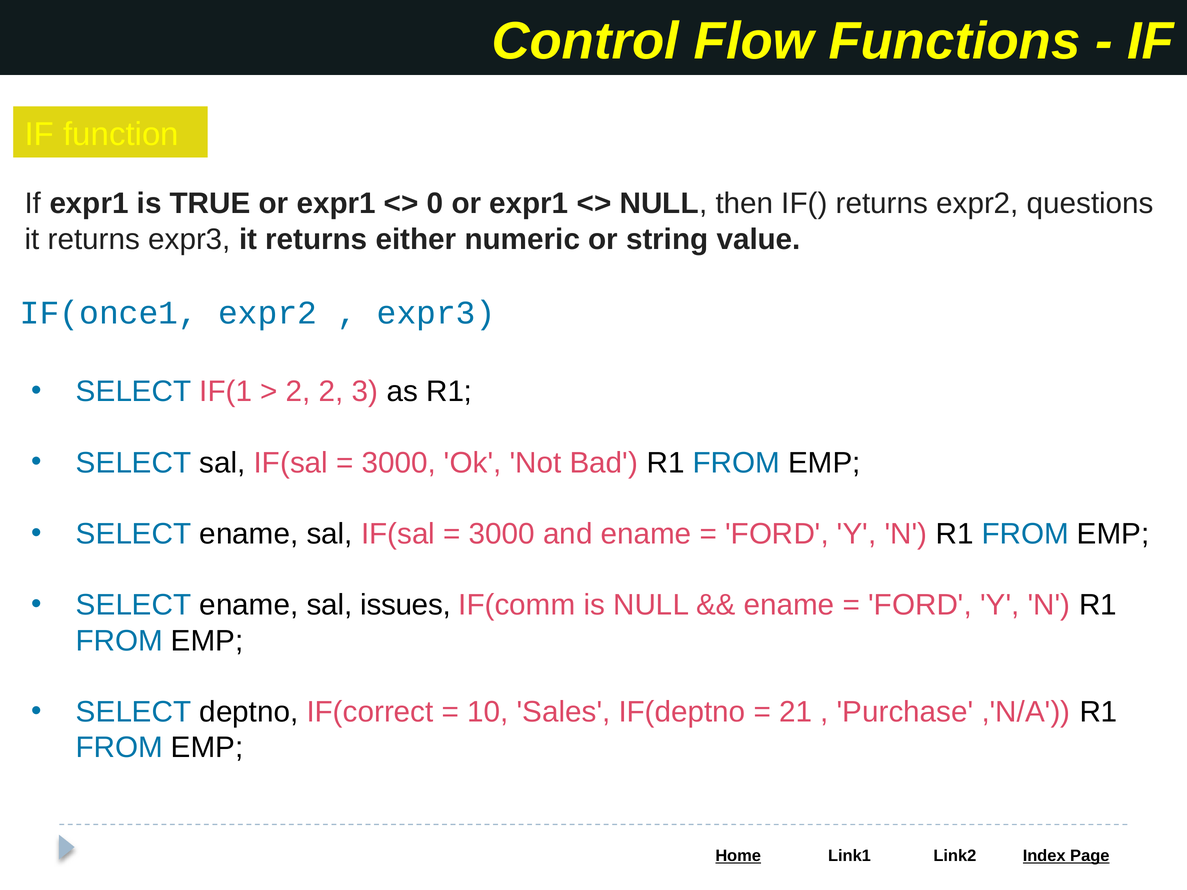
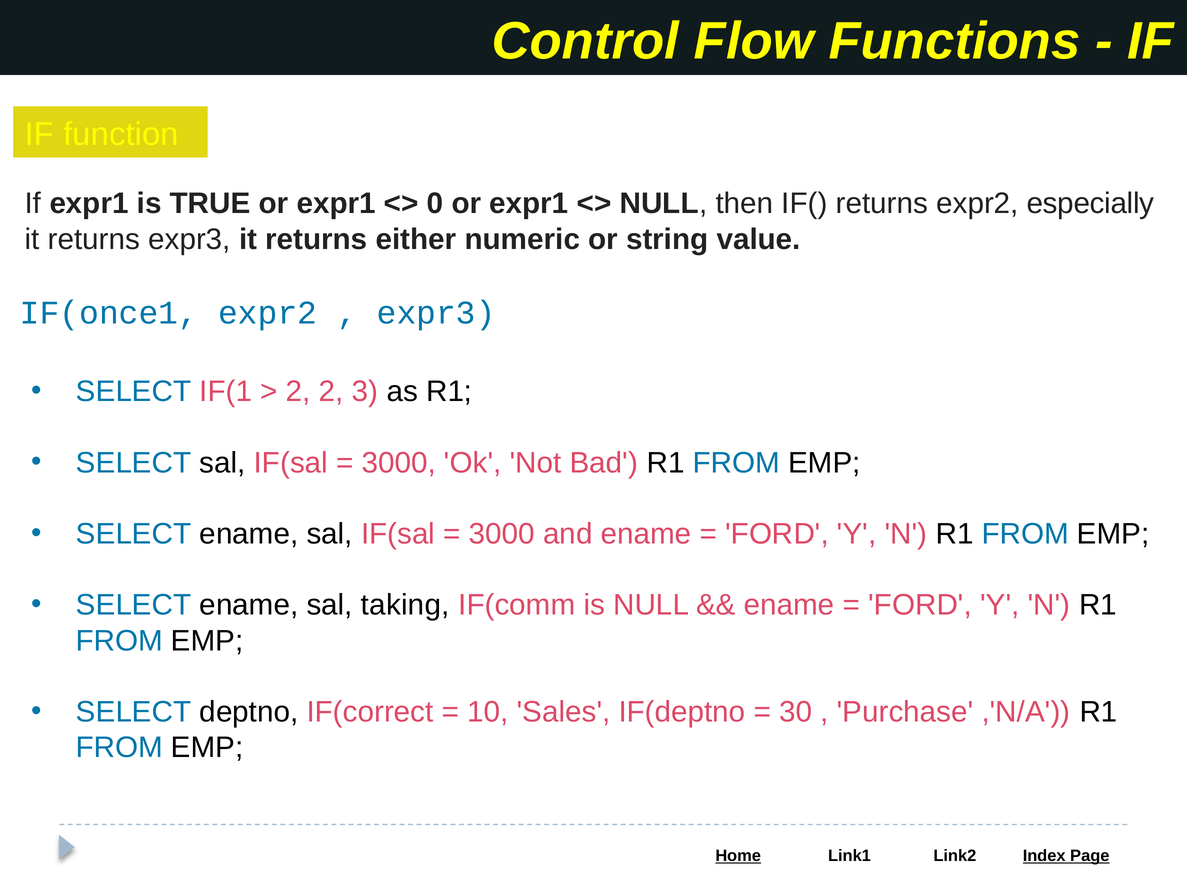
questions: questions -> especially (1090, 204)
issues: issues -> taking (405, 605)
21: 21 -> 30 (796, 712)
